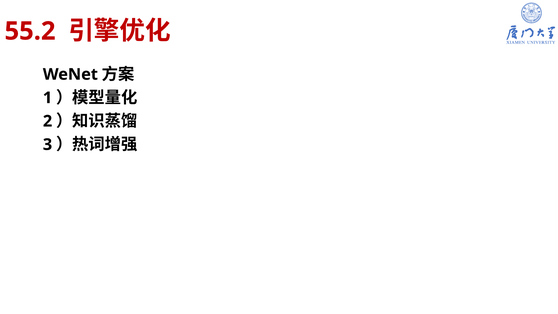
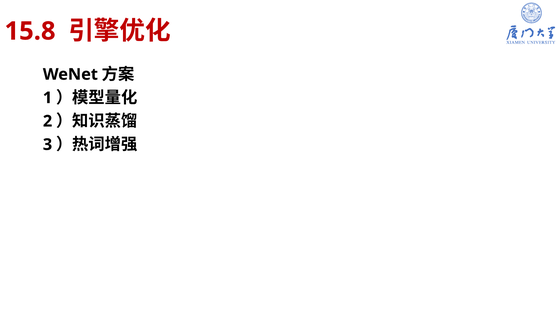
55.2: 55.2 -> 15.8 (30, 31)
